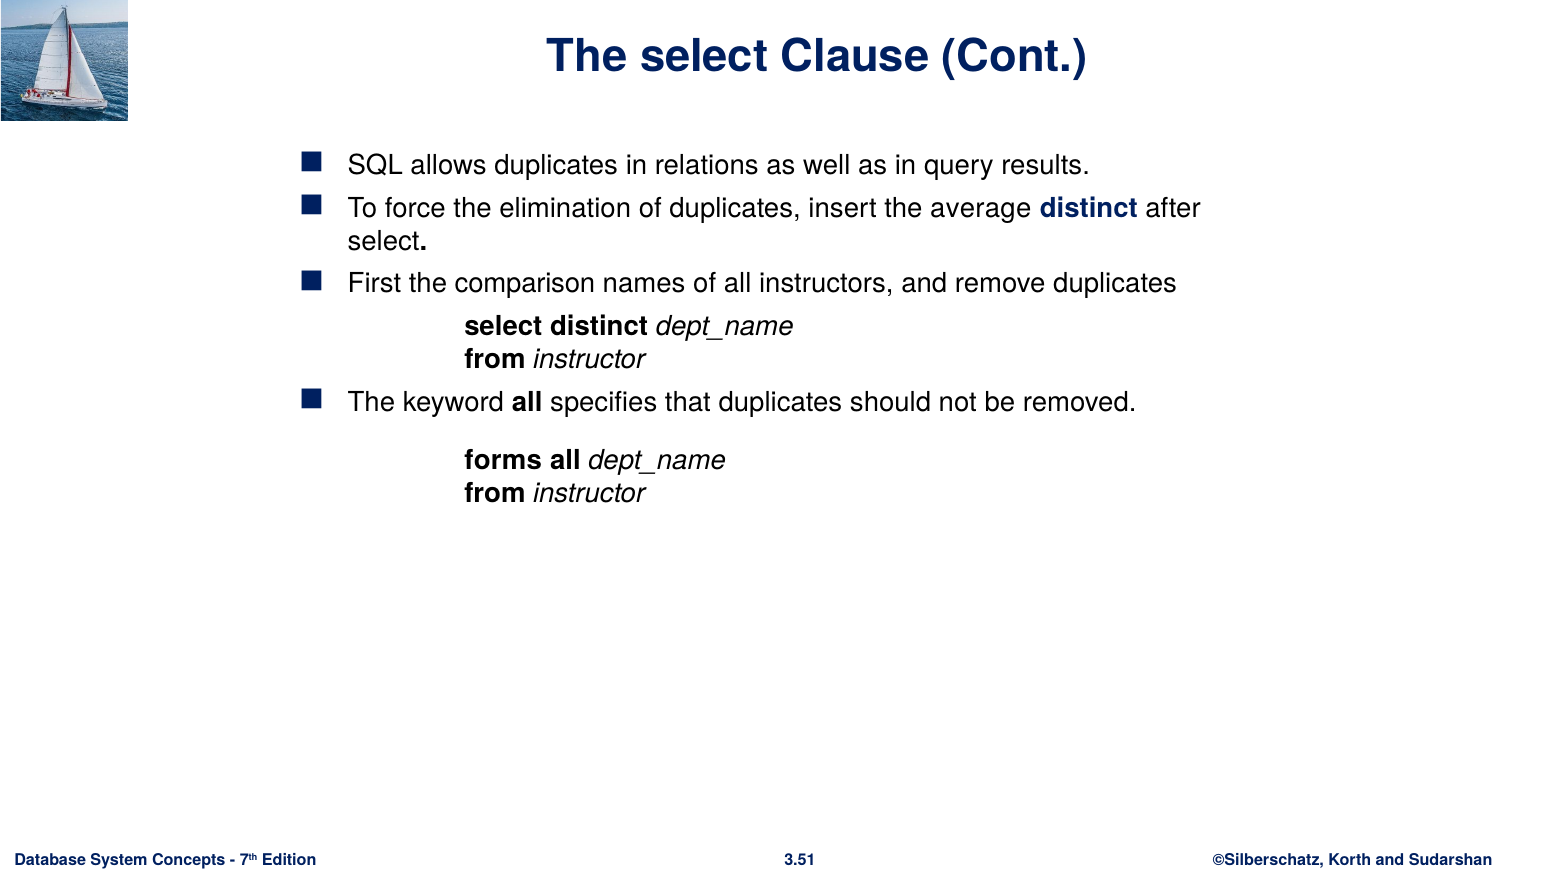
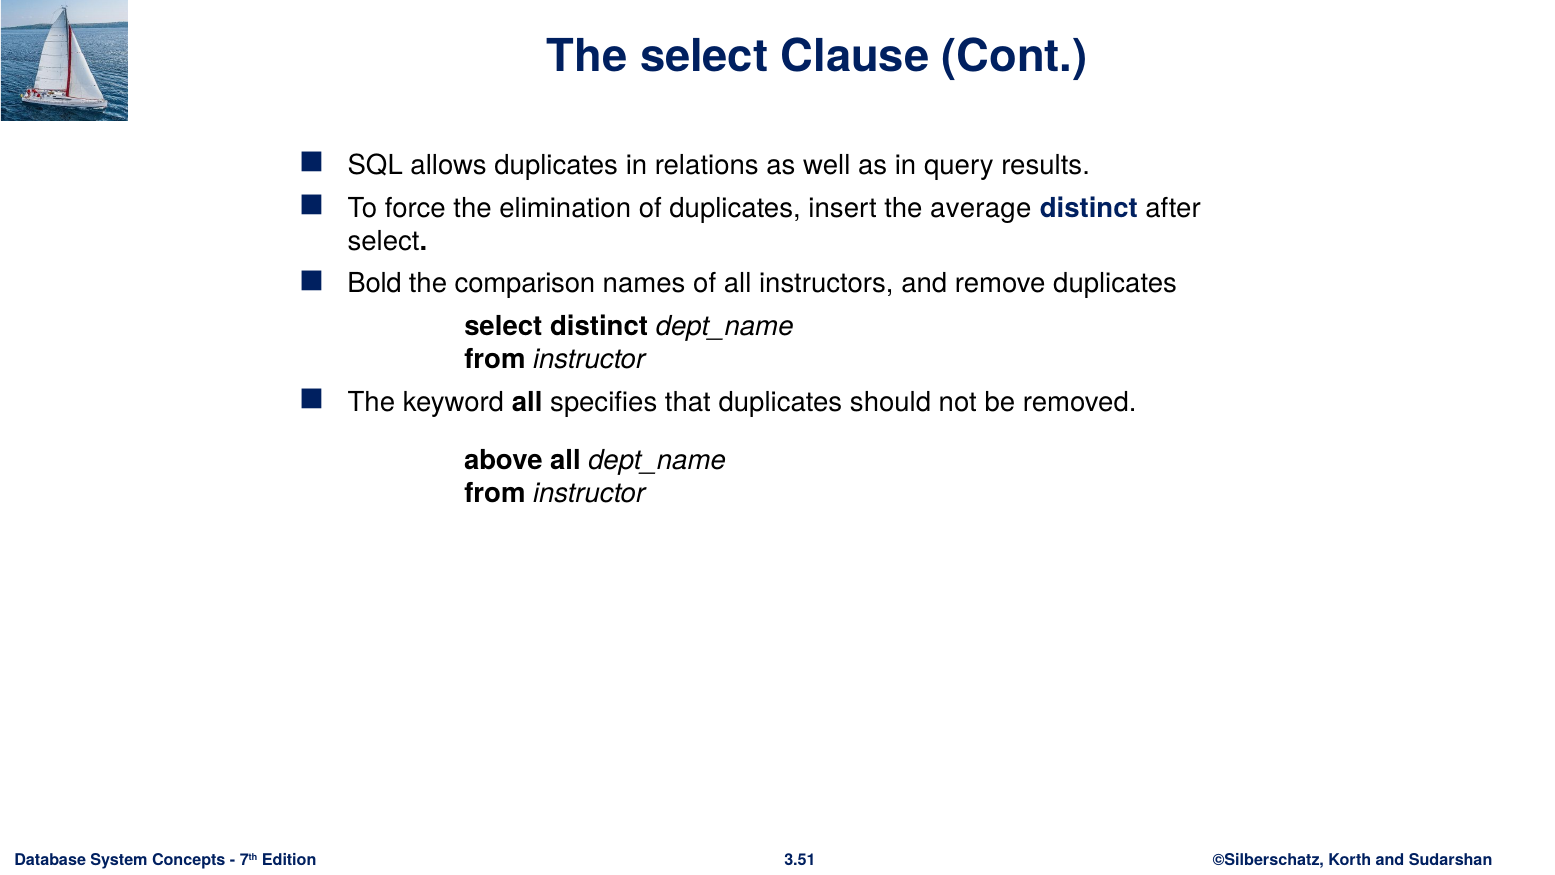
First: First -> Bold (375, 284)
forms: forms -> above (503, 460)
